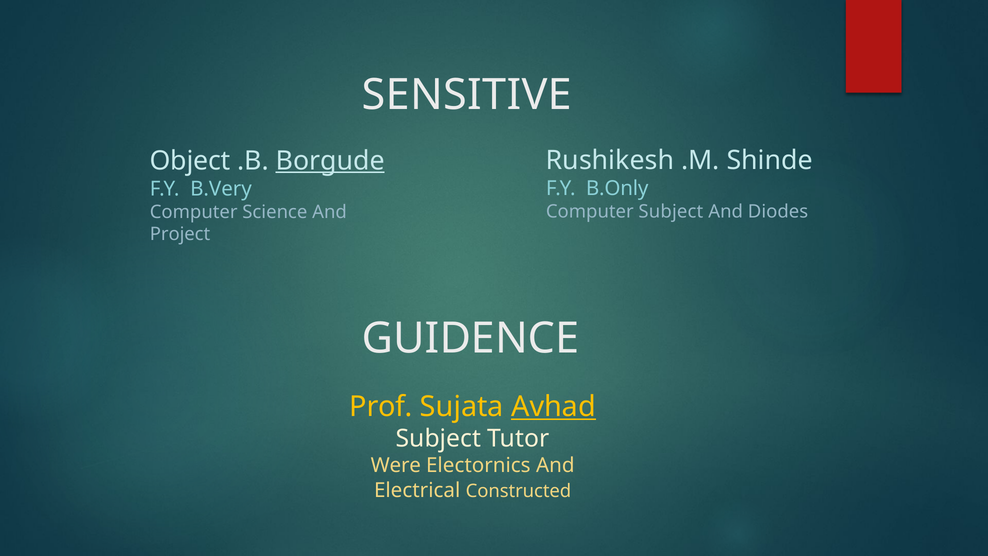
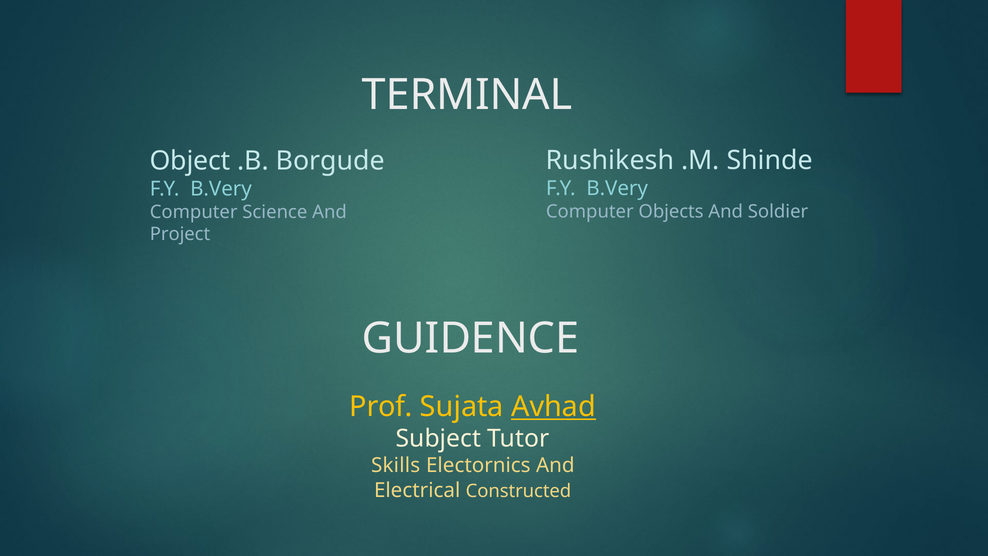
SENSITIVE: SENSITIVE -> TERMINAL (467, 95)
Borgude underline: present -> none (330, 161)
B.Only: B.Only -> B.Very (617, 188)
Computer Subject: Subject -> Objects (671, 212)
Diodes: Diodes -> Soldier (778, 212)
Were: Were -> Skills (396, 465)
